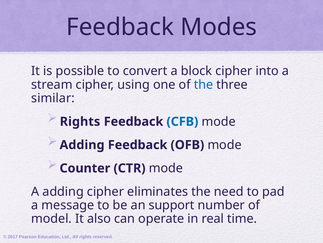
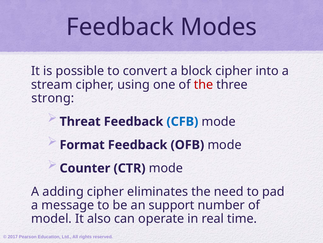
the colour: blue -> red (204, 84)
similar: similar -> strong (53, 98)
Rights: Rights -> Threat (80, 121)
Adding: Adding -> Format (82, 145)
